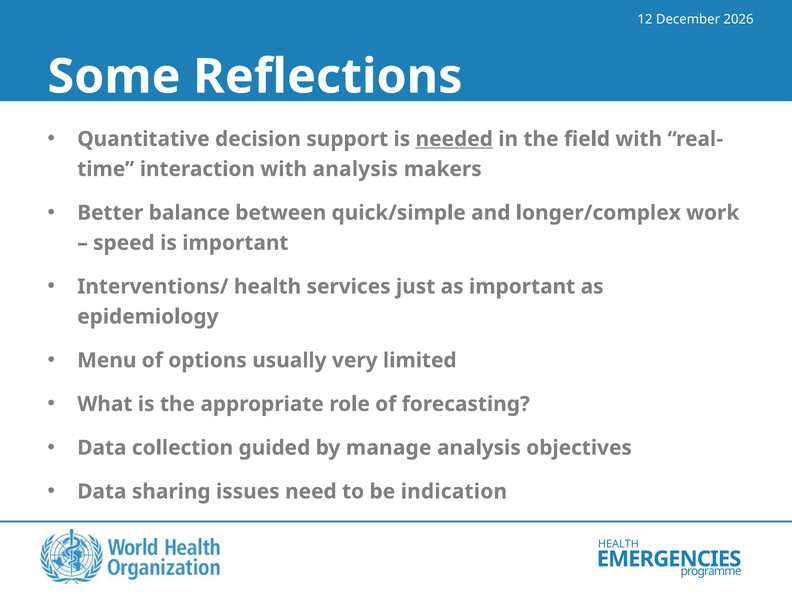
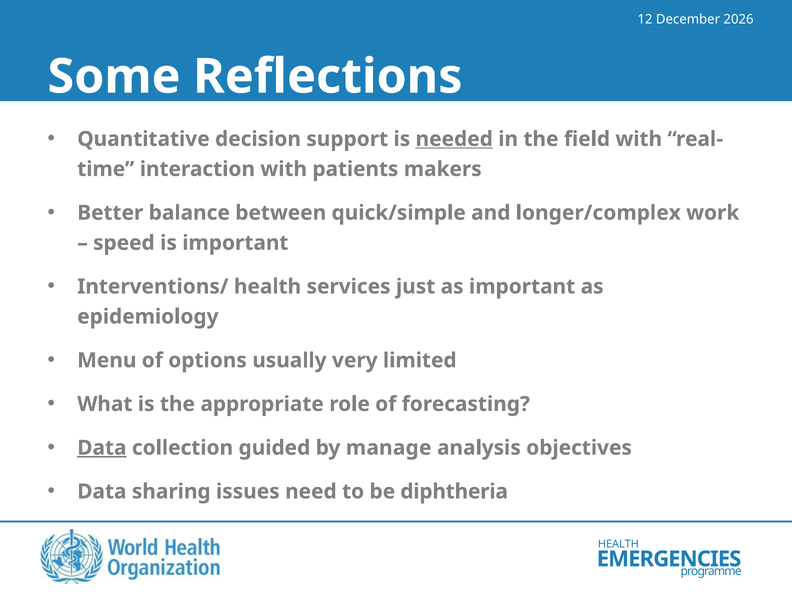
with analysis: analysis -> patients (355, 169)
Data underline: none -> present (102, 448)
indication: indication -> diphtheria (454, 492)
